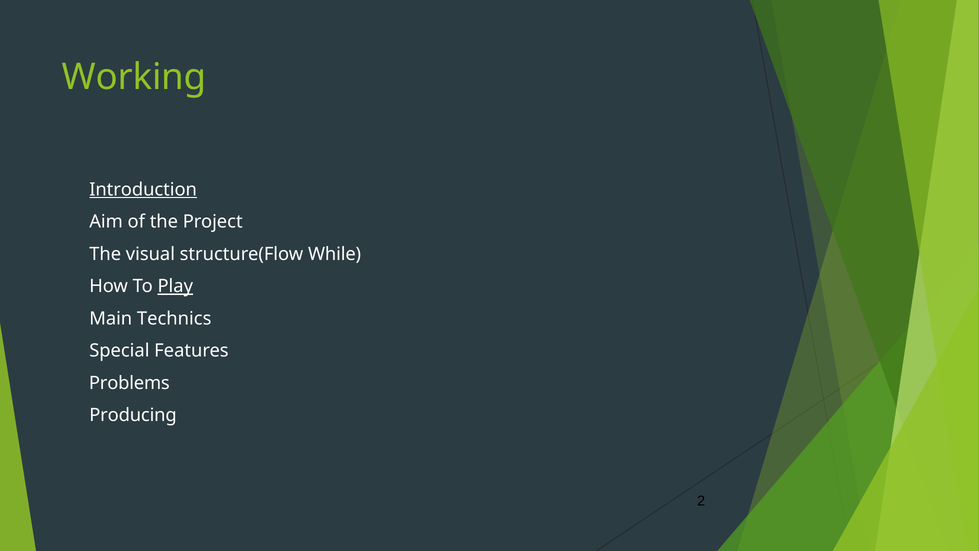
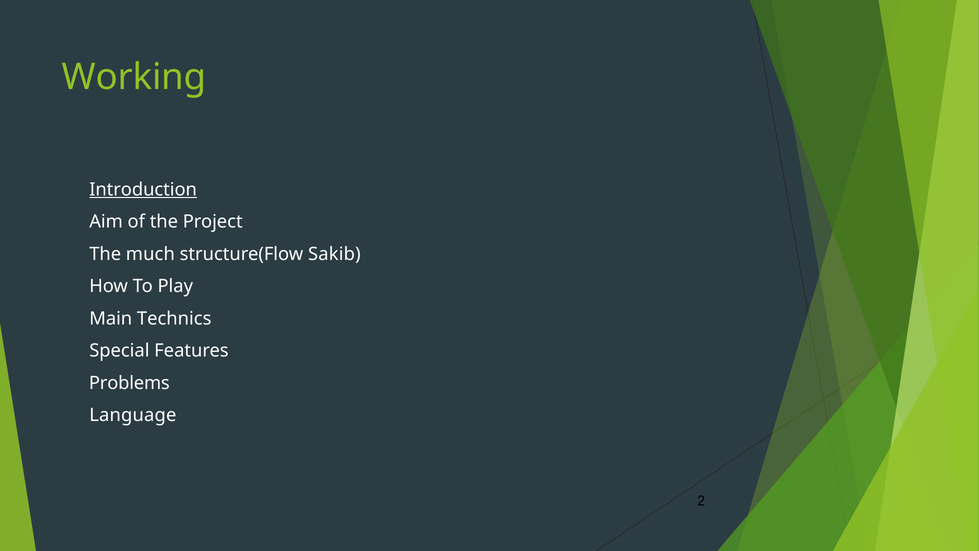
visual: visual -> much (150, 254)
While: While -> Sakib (334, 254)
Play underline: present -> none (175, 286)
Producing: Producing -> Language (133, 415)
